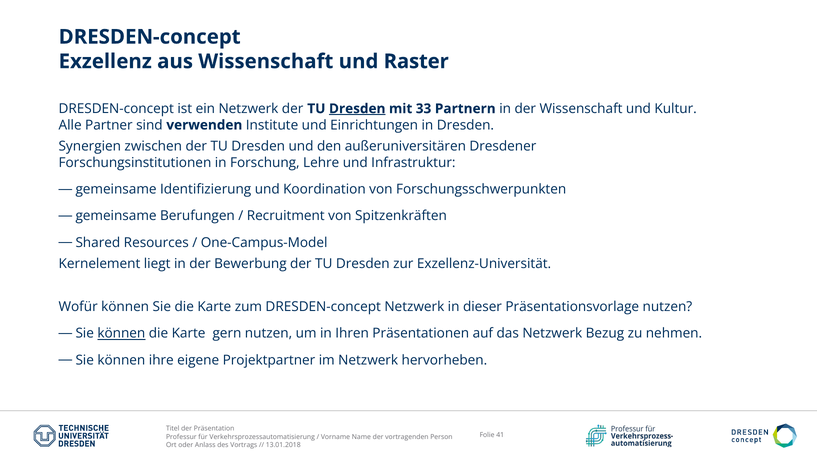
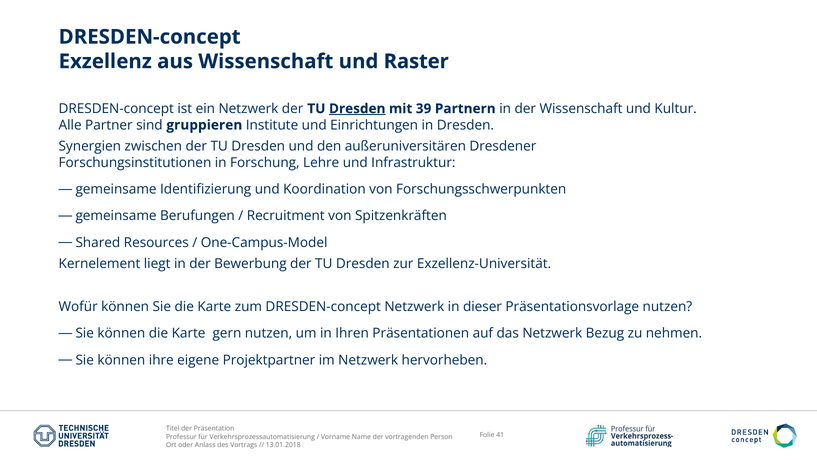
33: 33 -> 39 (424, 109)
verwenden: verwenden -> gruppieren (204, 125)
können underline: present -> none (121, 333)
